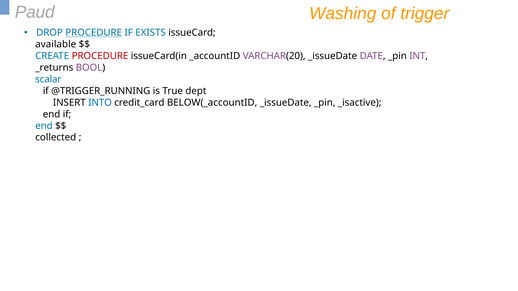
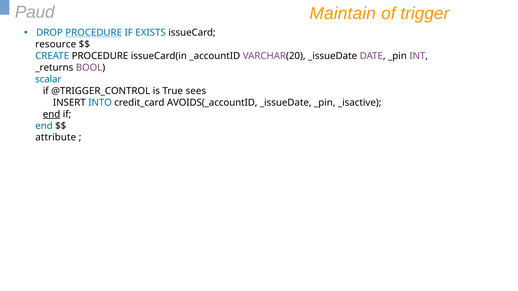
Washing: Washing -> Maintain (343, 13)
available: available -> resource (56, 44)
PROCEDURE colour: red -> black (100, 56)
@TRIGGER_RUNNING: @TRIGGER_RUNNING -> @TRIGGER_CONTROL (101, 91)
dept: dept -> sees (196, 91)
BELOW(_accountID: BELOW(_accountID -> AVOIDS(_accountID (212, 103)
end underline: none -> present (52, 114)
collected: collected -> attribute (56, 138)
